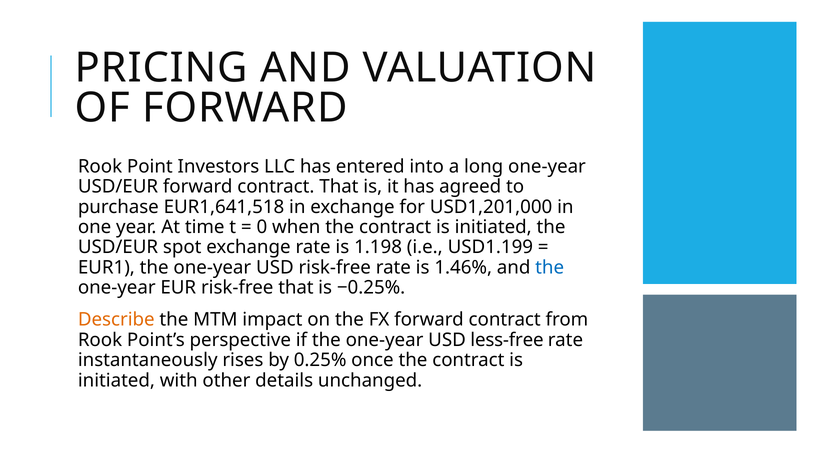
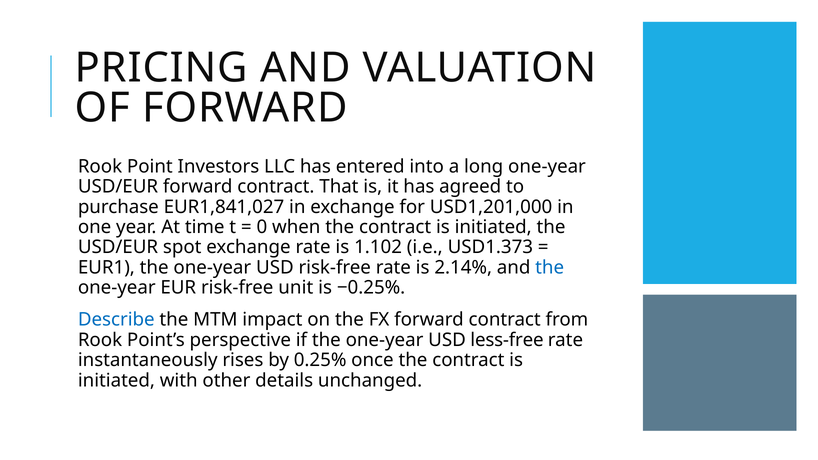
EUR1,641,518: EUR1,641,518 -> EUR1,841,027 (224, 207)
1.198: 1.198 -> 1.102 (378, 247)
USD1.199: USD1.199 -> USD1.373 (490, 247)
1.46%: 1.46% -> 2.14% (463, 268)
risk-free that: that -> unit (296, 288)
Describe colour: orange -> blue (116, 320)
